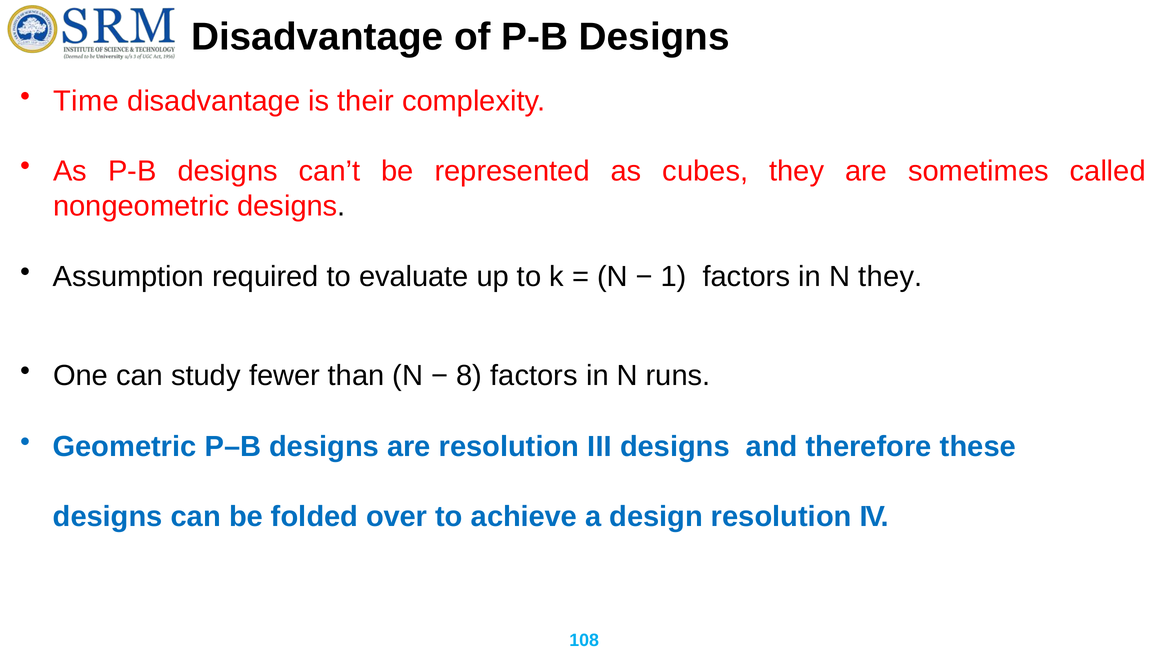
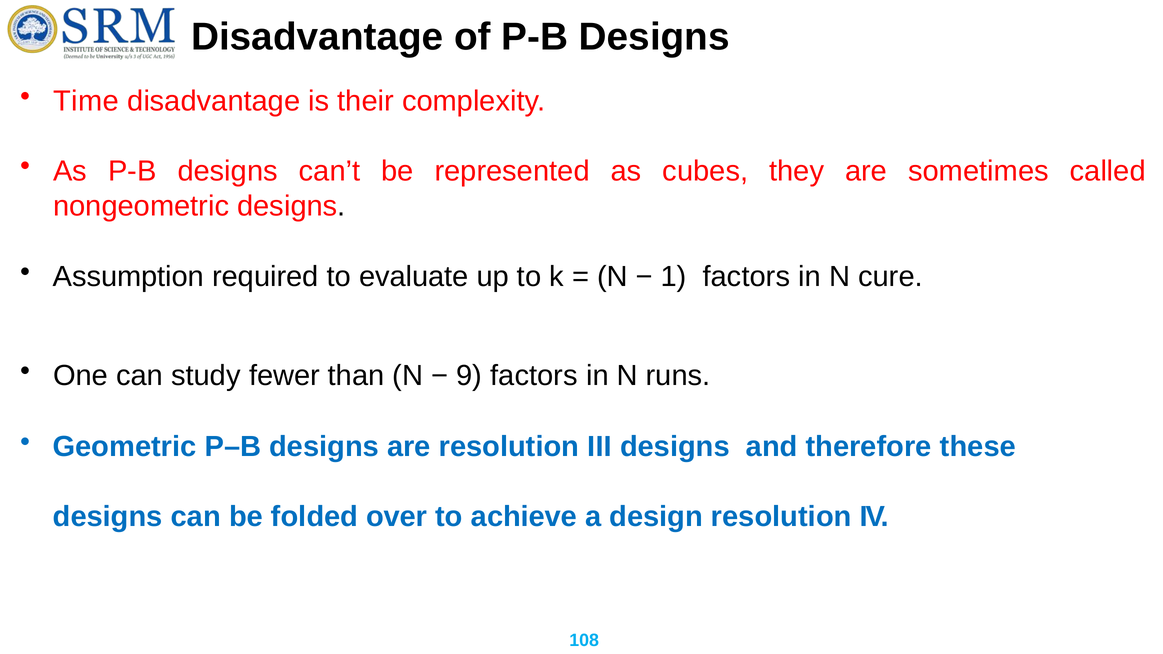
N they: they -> cure (890, 277)
8: 8 -> 9 (469, 376)
